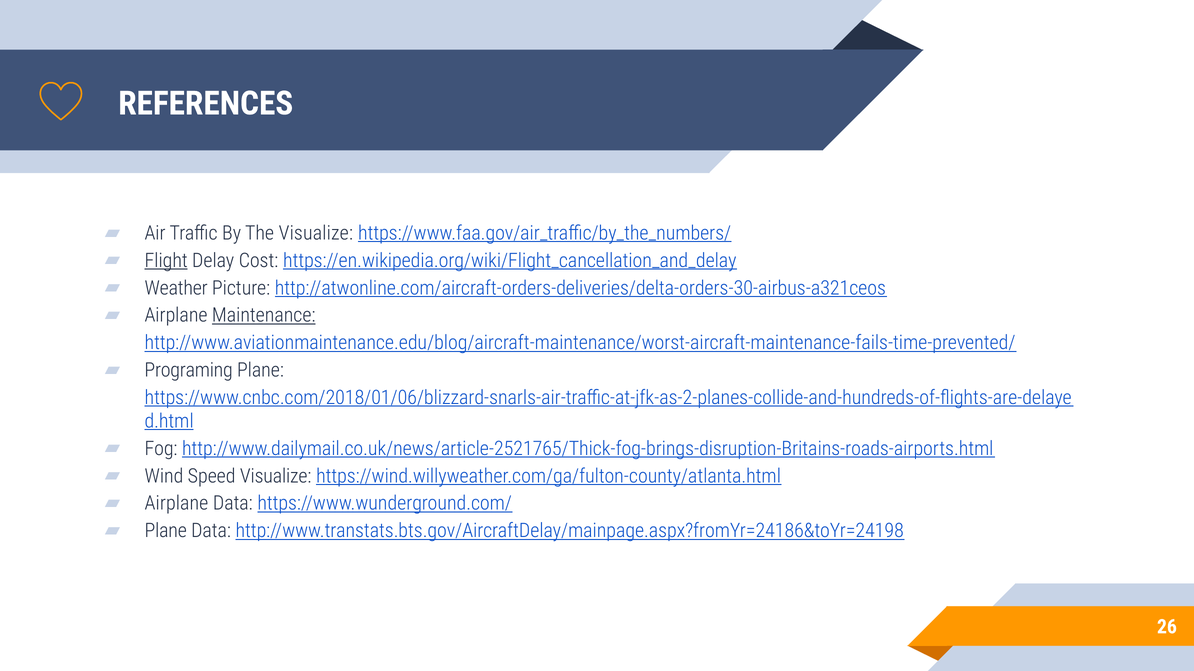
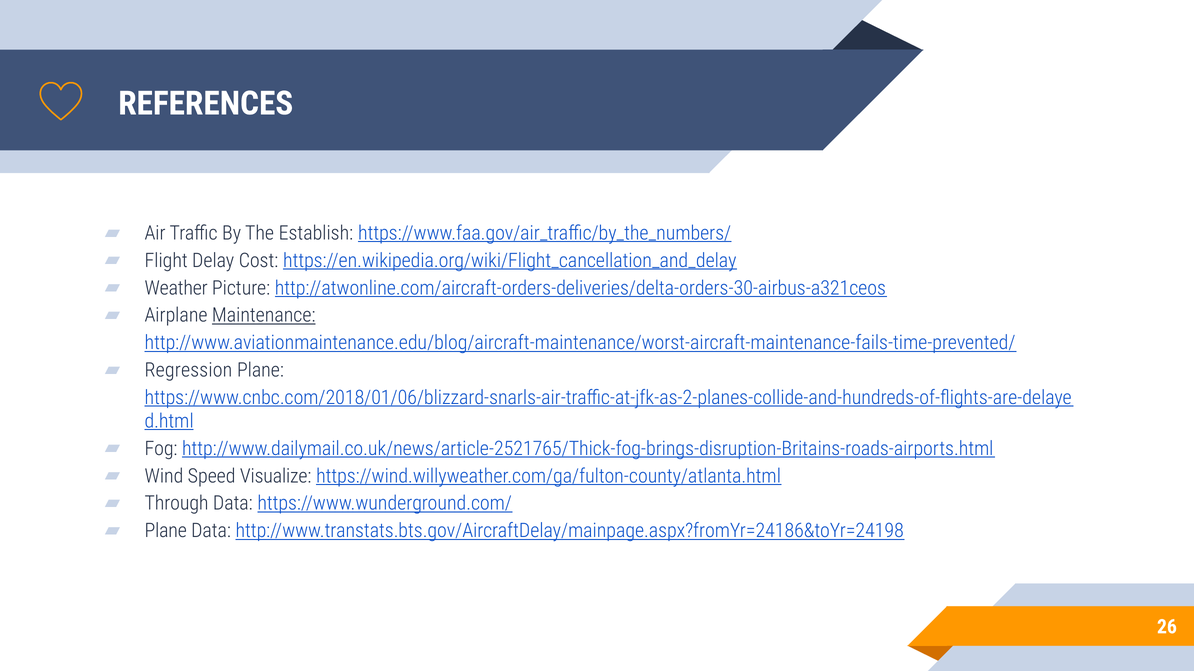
The Visualize: Visualize -> Establish (316, 233)
Flight underline: present -> none (166, 261)
Programing: Programing -> Regression (188, 371)
Airplane: Airplane -> Through (177, 504)
